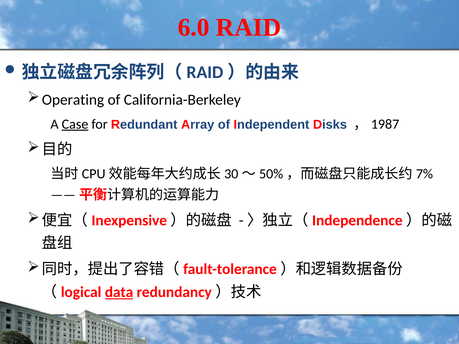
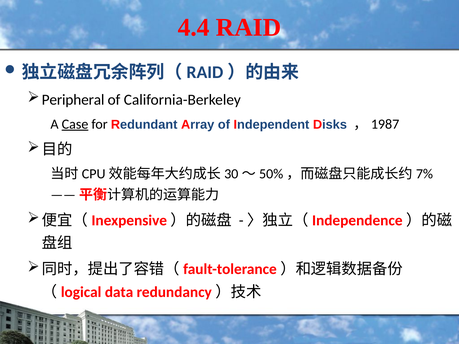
6.0: 6.0 -> 4.4 (194, 28)
Operating: Operating -> Peripheral (73, 100)
data underline: present -> none (119, 292)
